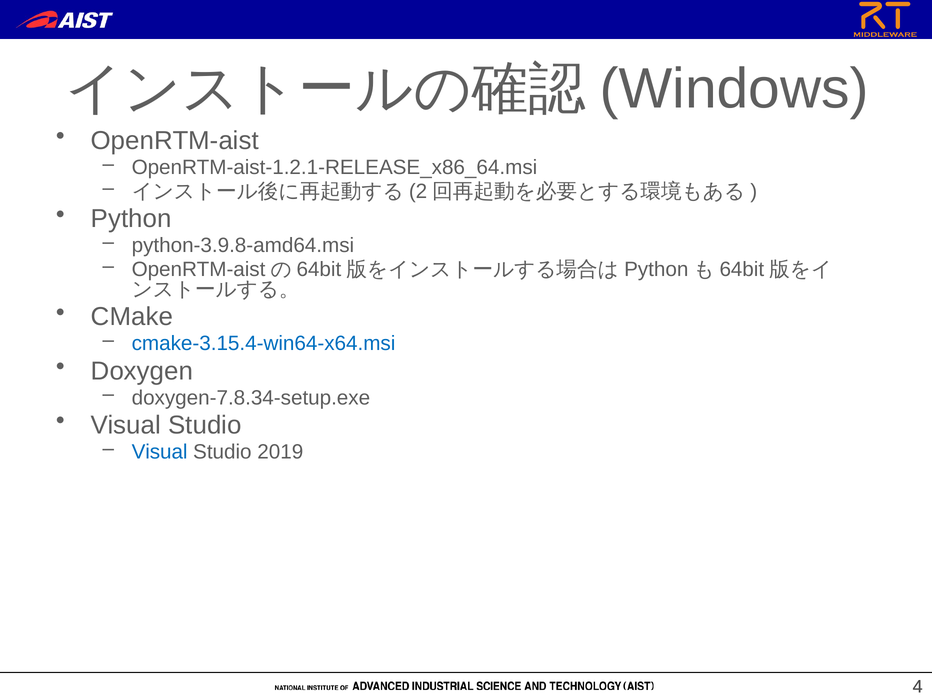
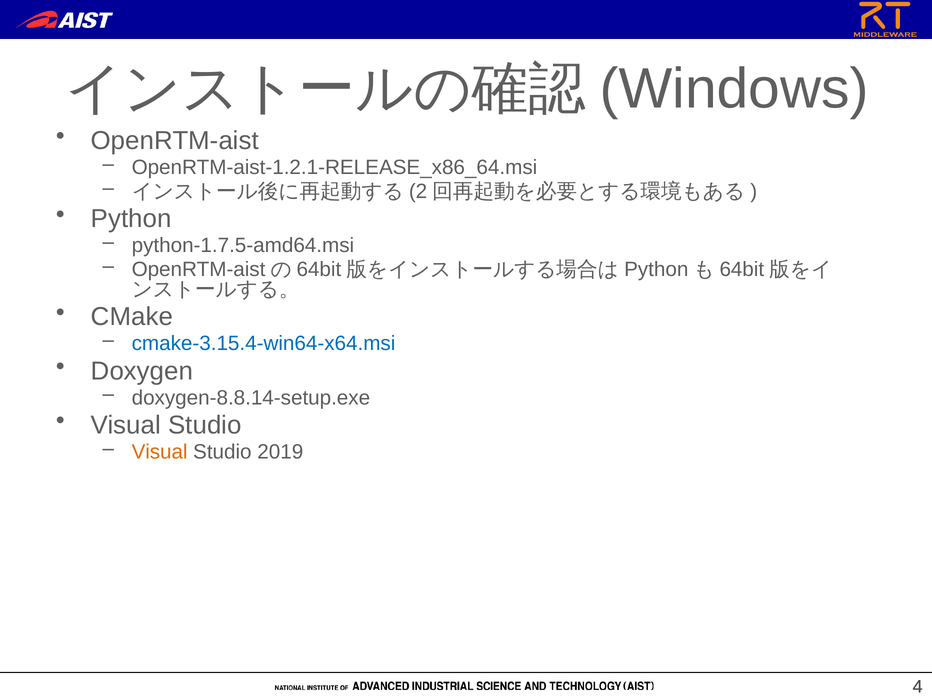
python-3.9.8-amd64.msi: python-3.9.8-amd64.msi -> python-1.7.5-amd64.msi (243, 246)
doxygen-7.8.34-setup.exe: doxygen-7.8.34-setup.exe -> doxygen-8.8.14-setup.exe (251, 398)
Visual colour: blue -> orange (160, 452)
